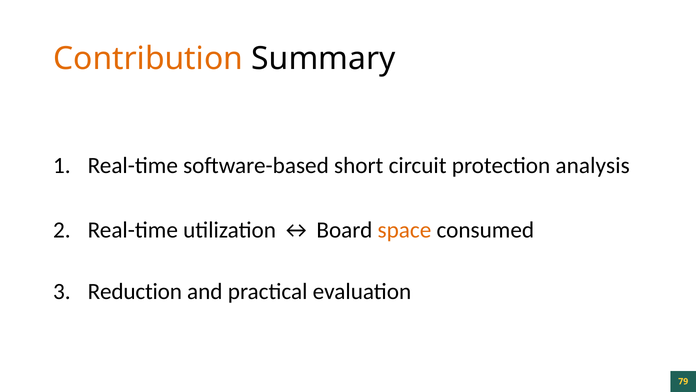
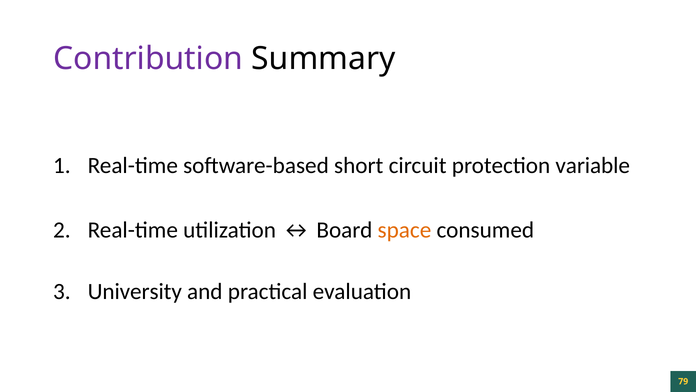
Contribution colour: orange -> purple (148, 58)
analysis: analysis -> variable (593, 165)
Reduction: Reduction -> University (135, 291)
